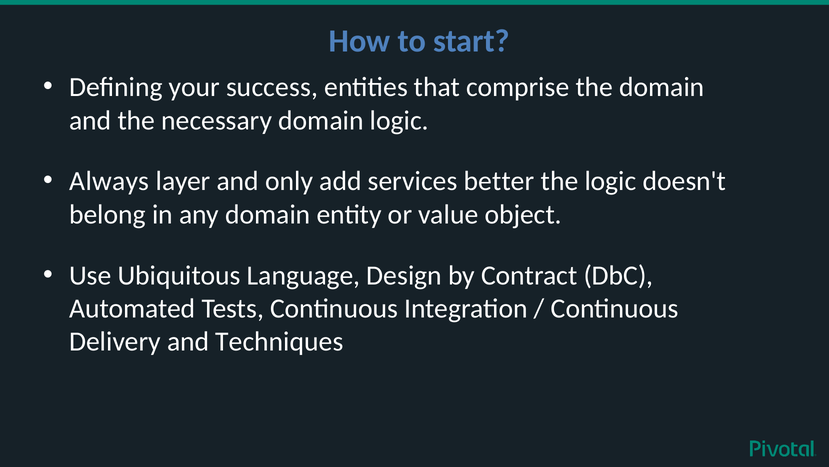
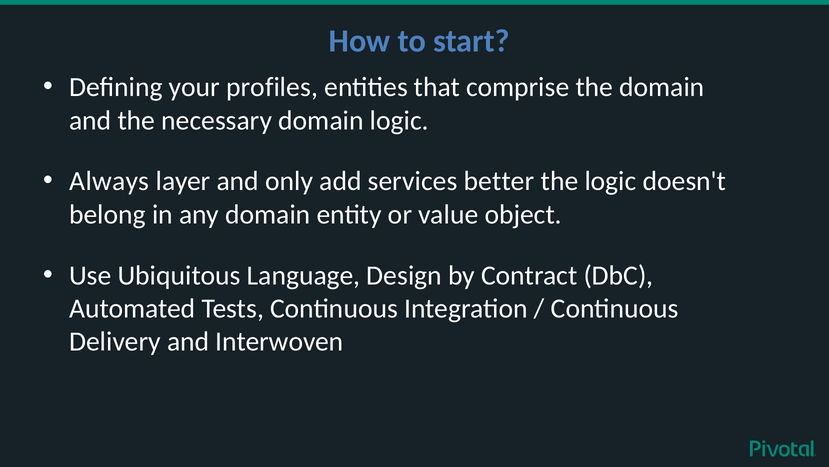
success: success -> profiles (272, 87)
Techniques: Techniques -> Interwoven (279, 341)
